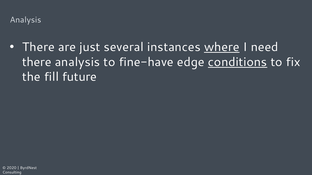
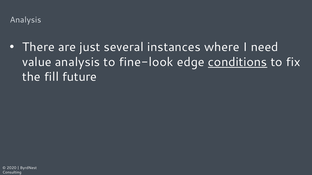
where underline: present -> none (222, 47)
there: there -> value (37, 62)
fine-have: fine-have -> fine-look (146, 62)
